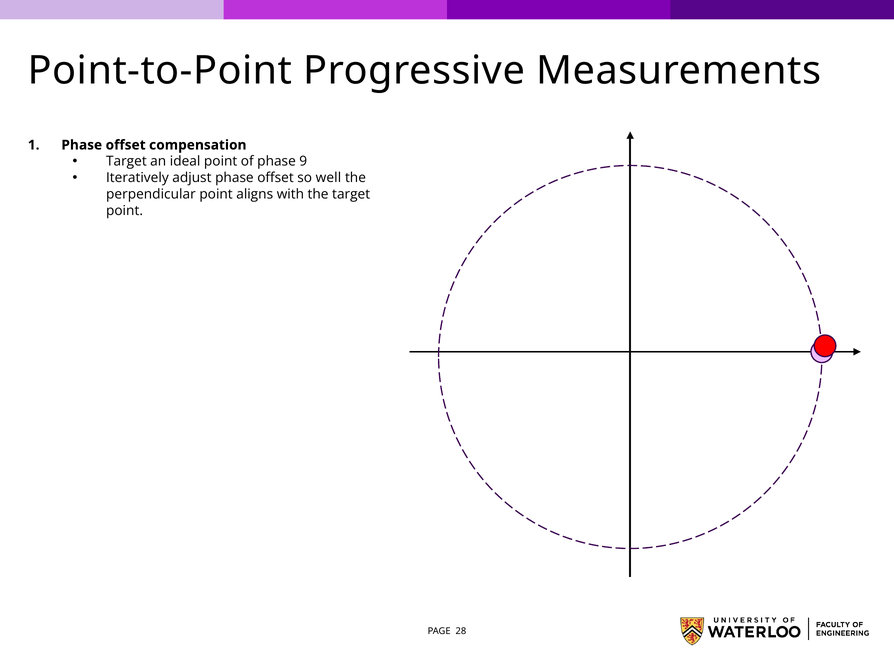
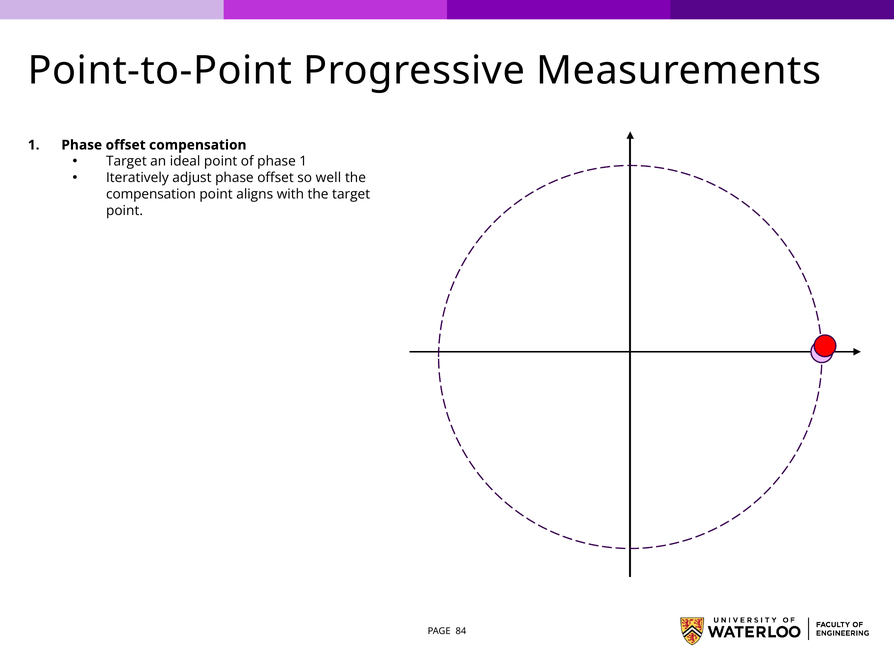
phase 9: 9 -> 1 (303, 162)
perpendicular: perpendicular -> compensation (151, 194)
28: 28 -> 84 (461, 632)
